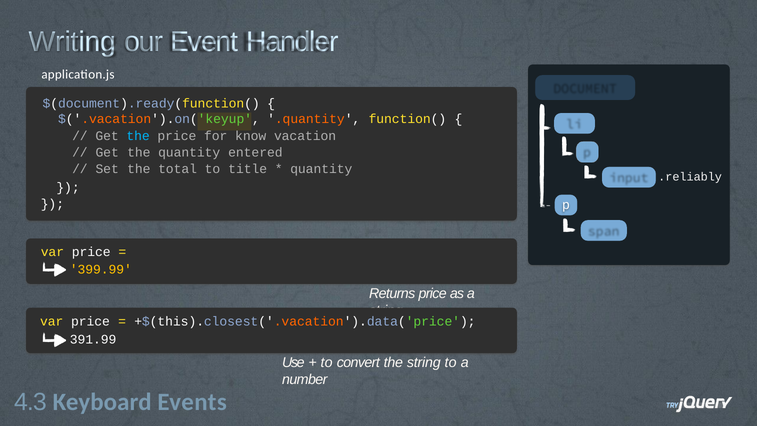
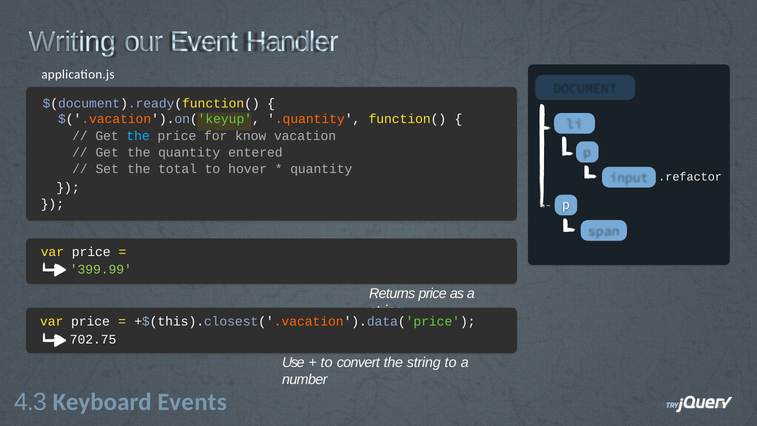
title: title -> hover (248, 169)
.reliably: .reliably -> .refactor (690, 177)
399.99 colour: yellow -> light green (101, 270)
391.99: 391.99 -> 702.75 (93, 339)
